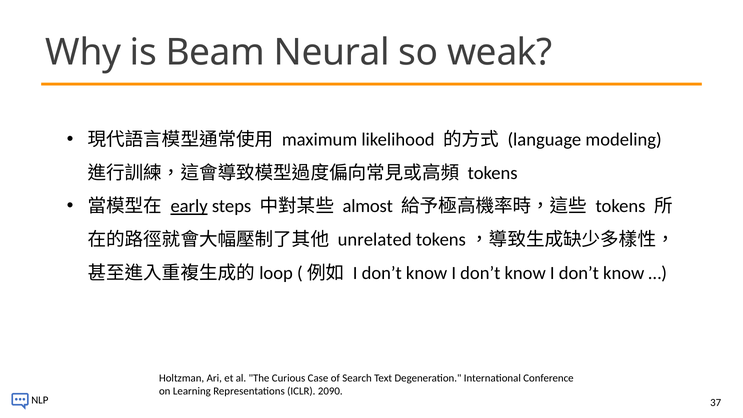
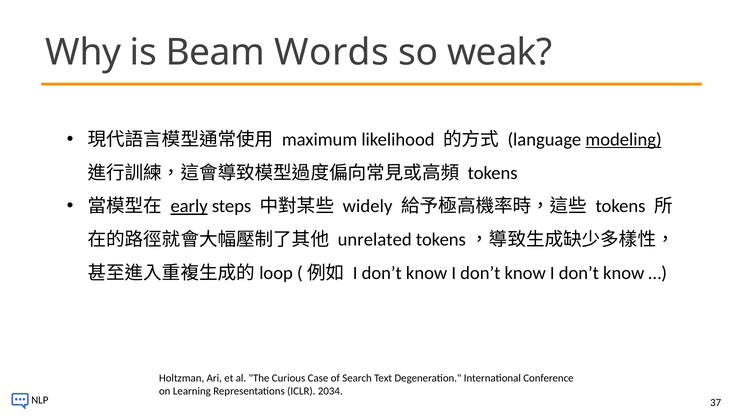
Neural: Neural -> Words (332, 52)
modeling underline: none -> present (624, 139)
almost: almost -> widely (368, 206)
2090: 2090 -> 2034 (330, 391)
